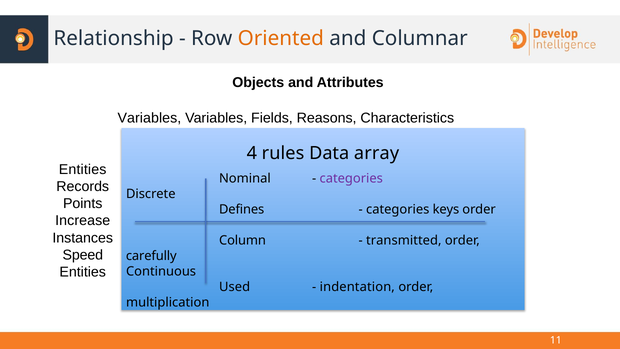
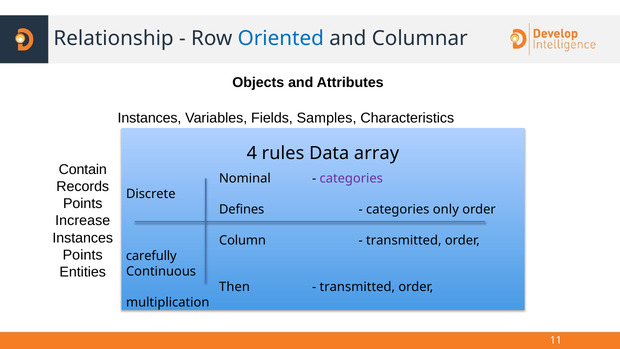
Oriented colour: orange -> blue (281, 39)
Variables: Variables -> Instances (150, 118)
Reasons: Reasons -> Samples (327, 118)
Entities: Entities -> Contain (83, 169)
keys: keys -> only (446, 209)
Speed: Speed -> Points (83, 255)
Used: Used -> Then (235, 287)
indentation: indentation -> transmitted (357, 287)
